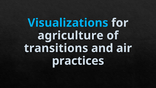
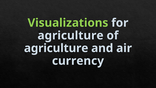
Visualizations colour: light blue -> light green (68, 23)
transitions: transitions -> agriculture (56, 48)
practices: practices -> currency (78, 61)
